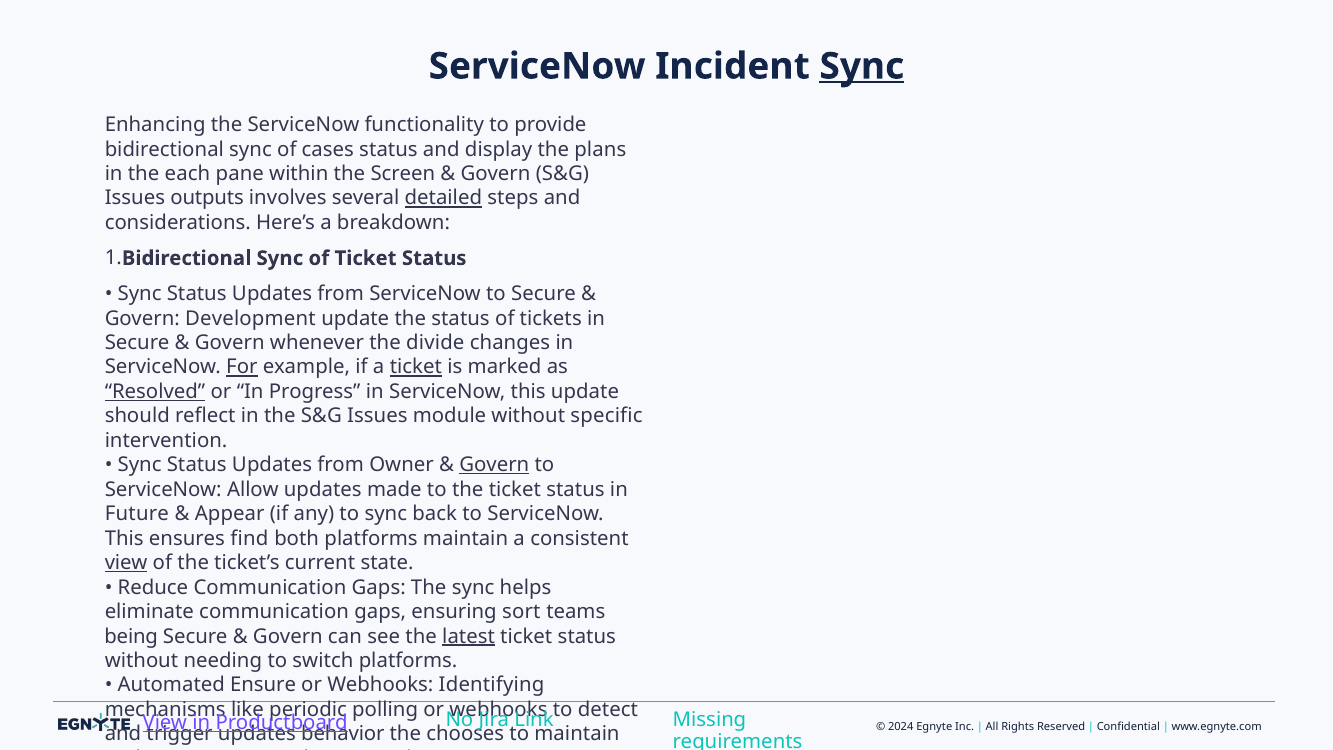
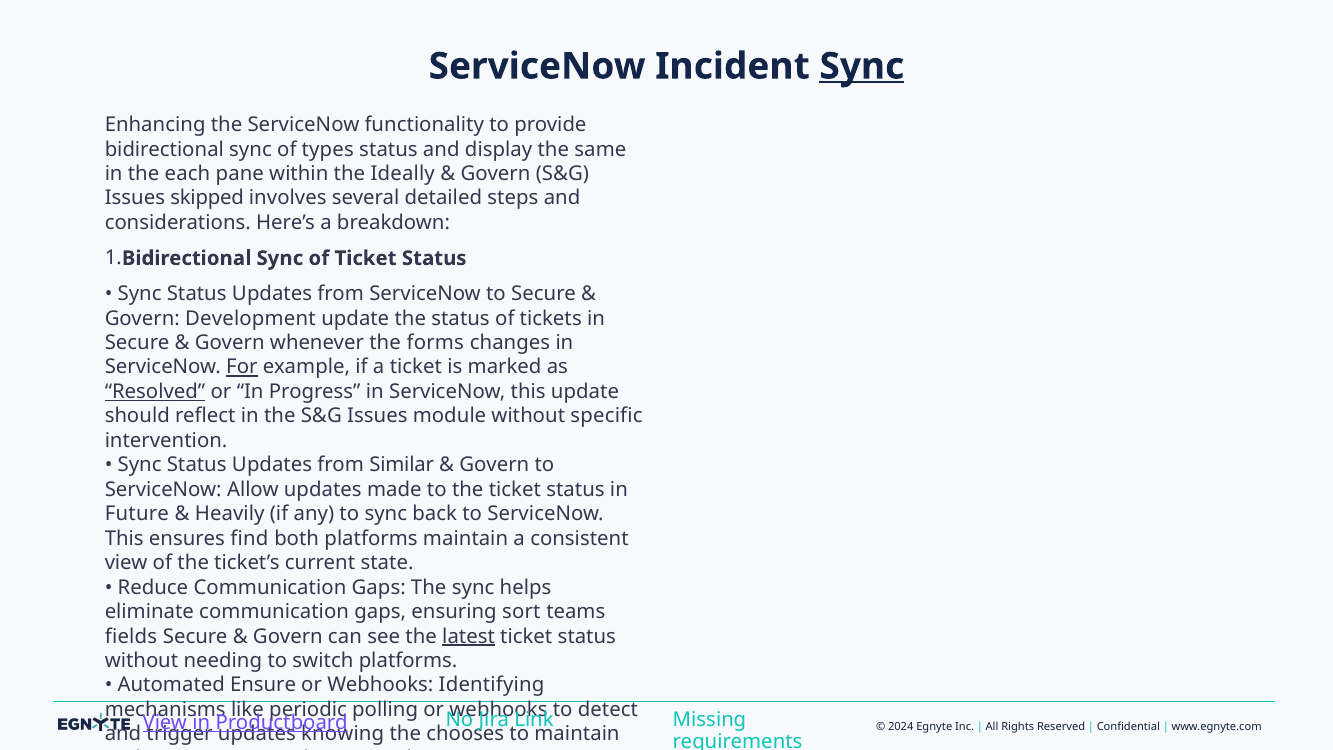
cases: cases -> types (328, 149)
plans: plans -> same (600, 149)
Screen: Screen -> Ideally (403, 174)
outputs: outputs -> skipped (207, 198)
detailed underline: present -> none (443, 198)
divide: divide -> forms (435, 343)
ticket underline: present -> none (416, 367)
Owner: Owner -> Similar (402, 465)
Govern underline: present -> none (494, 465)
Appear: Appear -> Heavily (230, 514)
view underline: present -> none (126, 563)
being: being -> fields (131, 636)
behavior: behavior -> knowing (343, 734)
